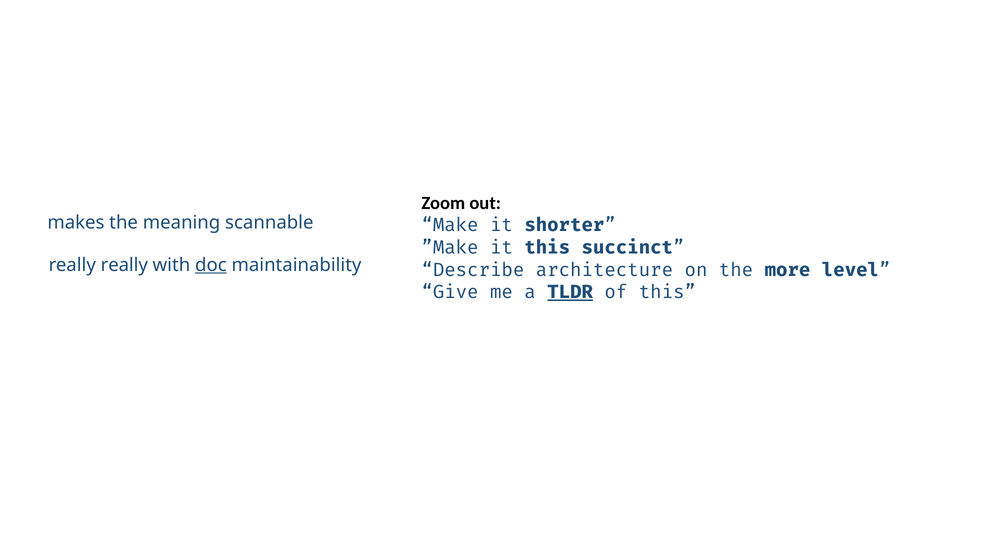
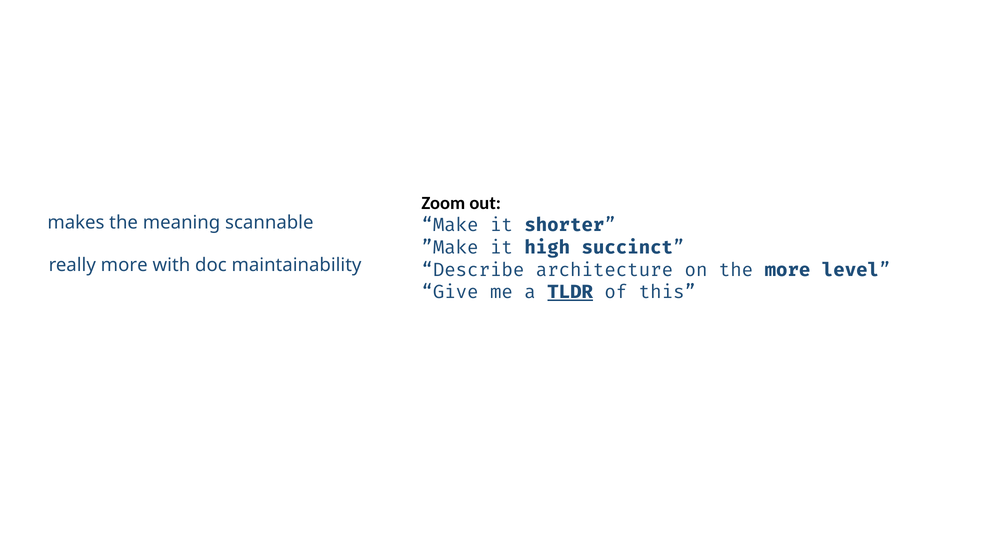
it this: this -> high (547, 248)
really really: really -> more (124, 265)
doc underline: present -> none (211, 265)
